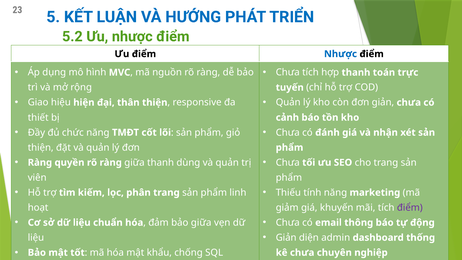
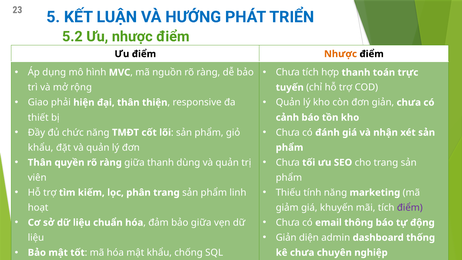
Nhược colour: blue -> orange (341, 54)
hiệu: hiệu -> phải (61, 102)
thiện: thiện -> khẩu (41, 147)
Ràng: Ràng -> Thân (40, 162)
